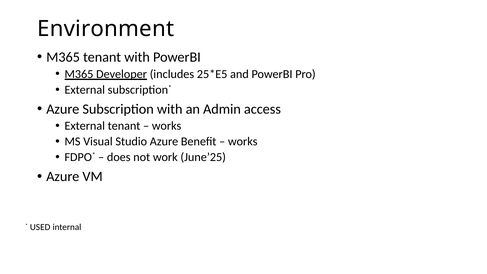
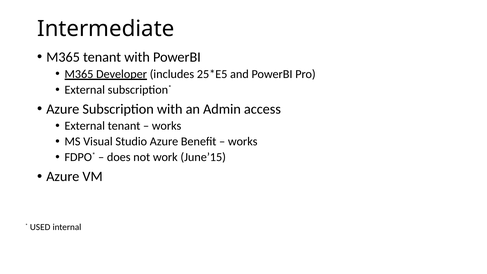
Environment: Environment -> Intermediate (106, 29)
June’25: June’25 -> June’15 (203, 157)
